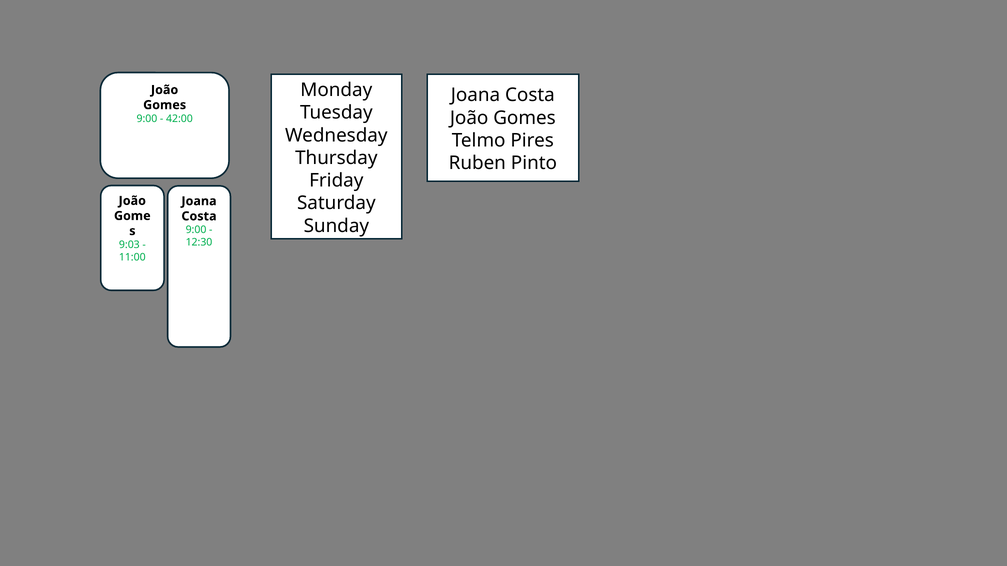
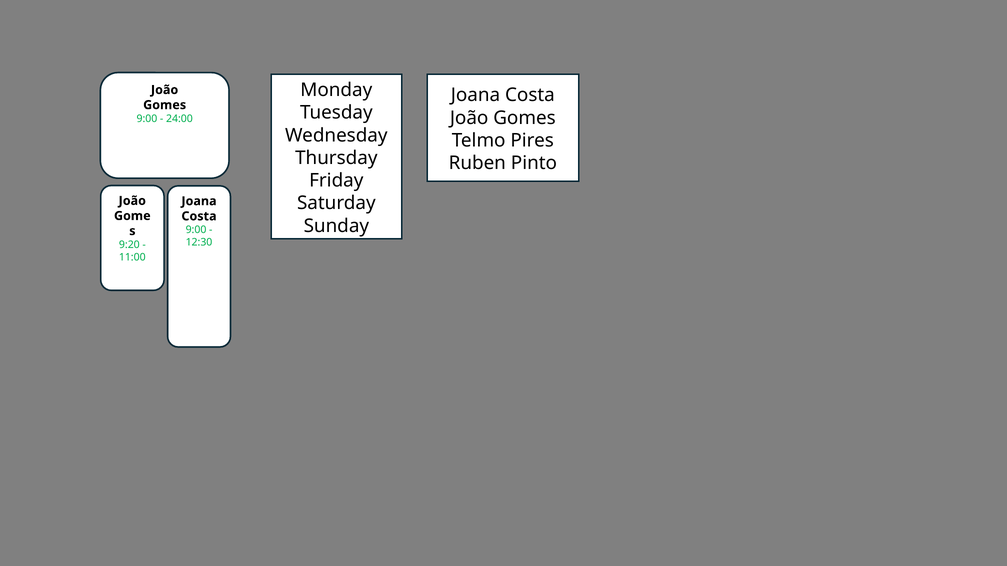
42:00: 42:00 -> 24:00 (179, 119)
9:03: 9:03 -> 9:20 (129, 245)
